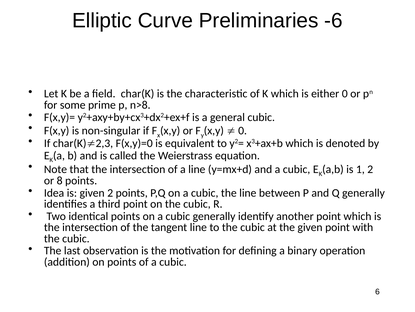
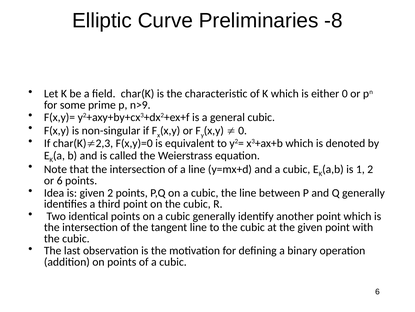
-6: -6 -> -8 (333, 20)
n>8: n>8 -> n>9 (140, 105)
or 8: 8 -> 6 (60, 180)
